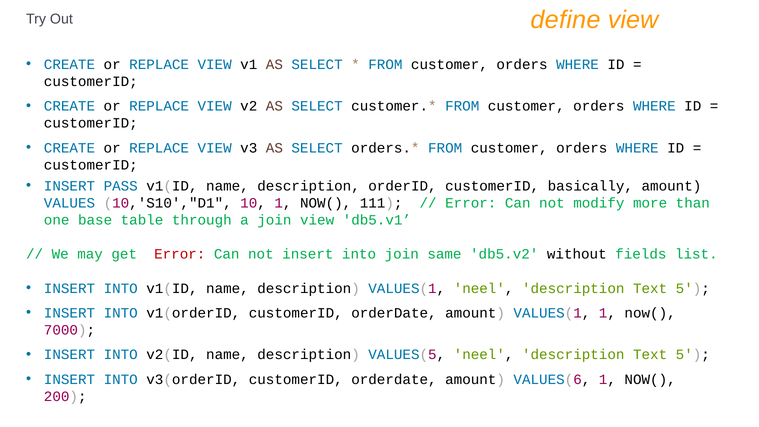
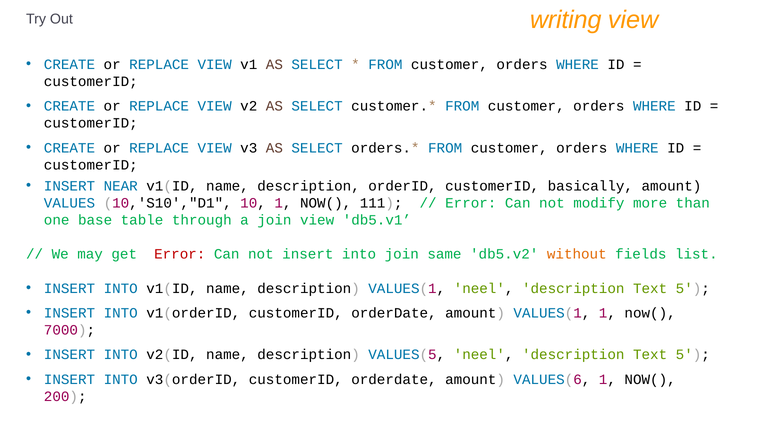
define: define -> writing (566, 20)
PASS: PASS -> NEAR (121, 186)
without colour: black -> orange (577, 254)
